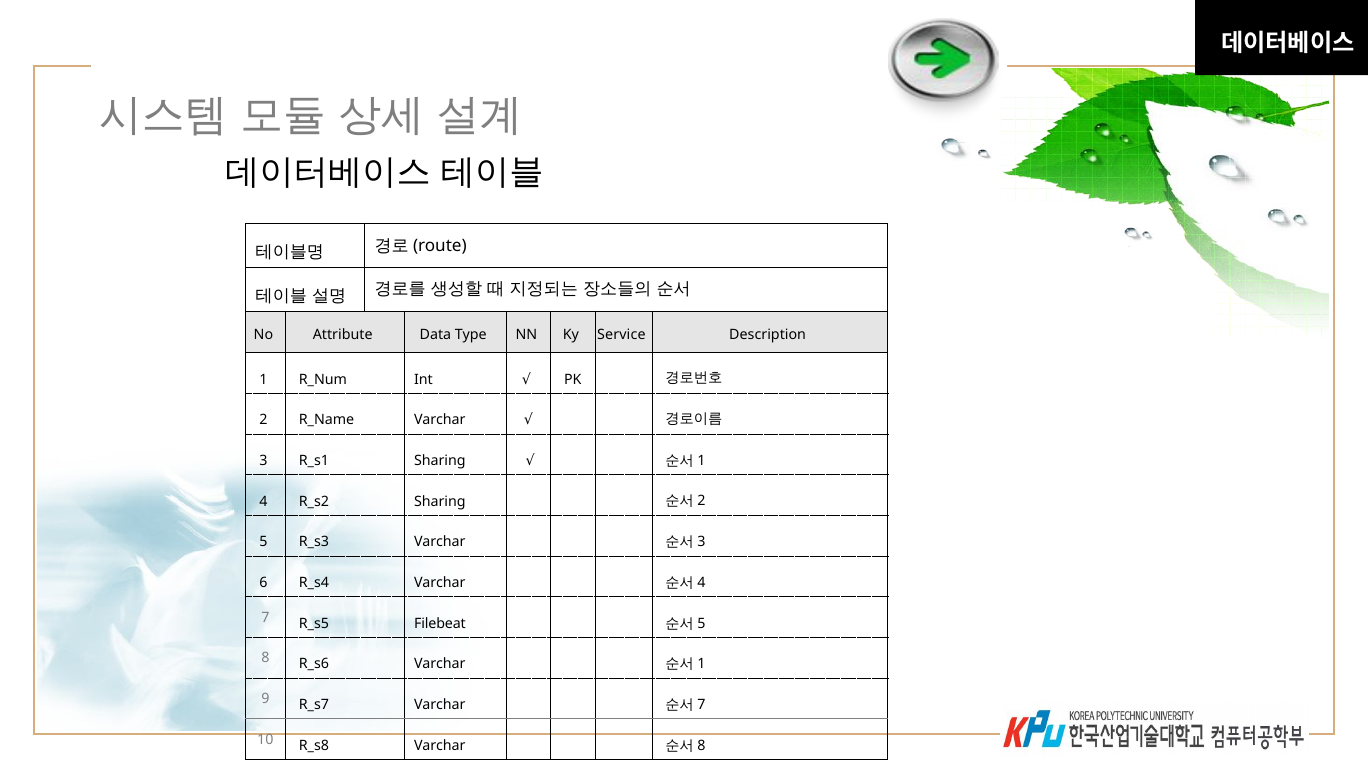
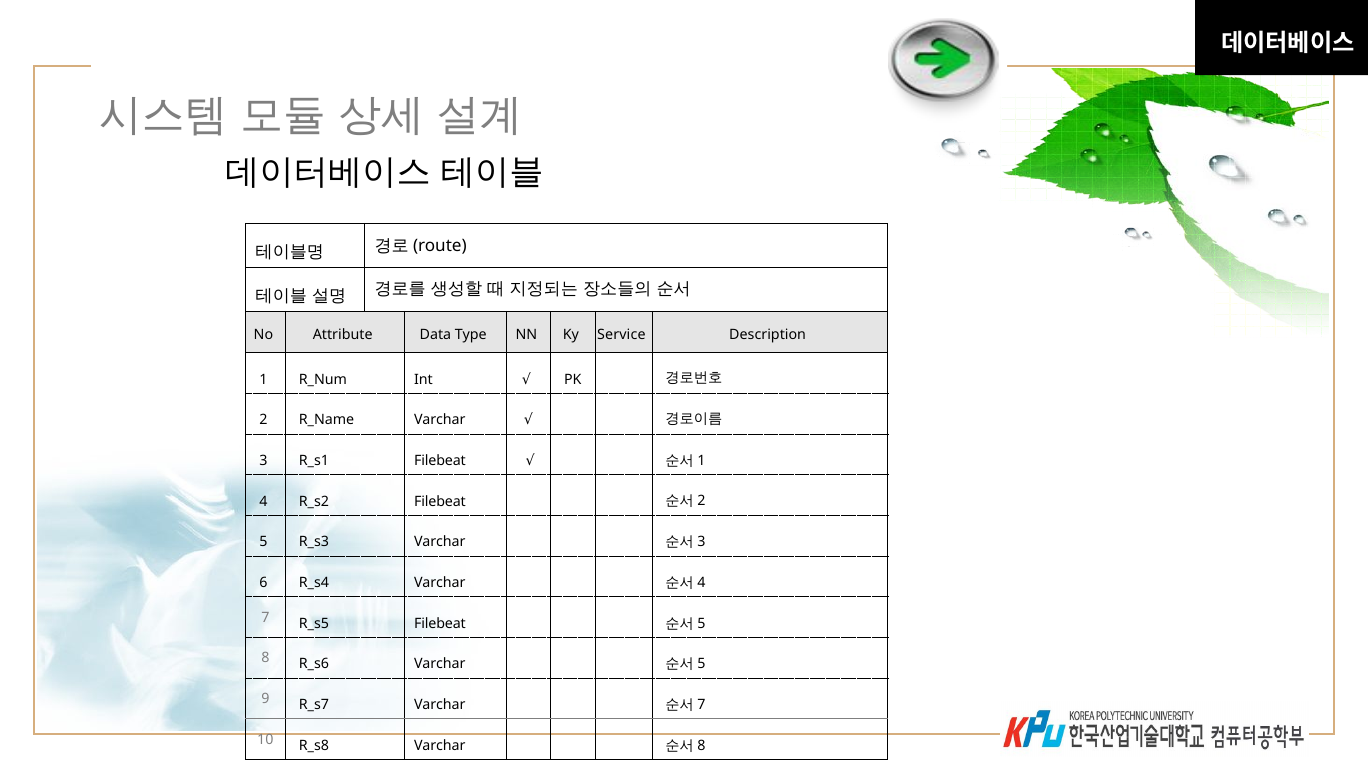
Sharing: Sharing -> Filebeat (440, 460)
Sharing: Sharing -> Filebeat (440, 501)
1: 1 -> 5 (702, 664)
